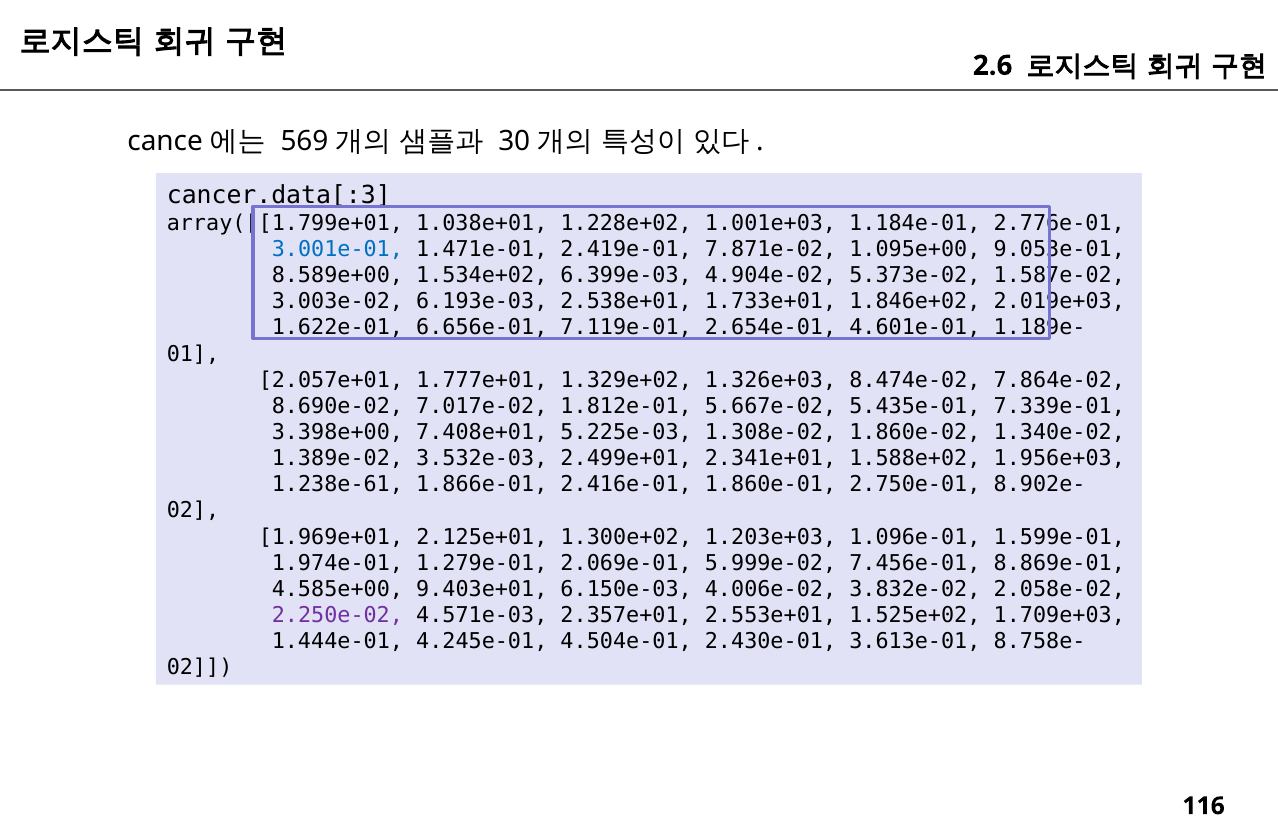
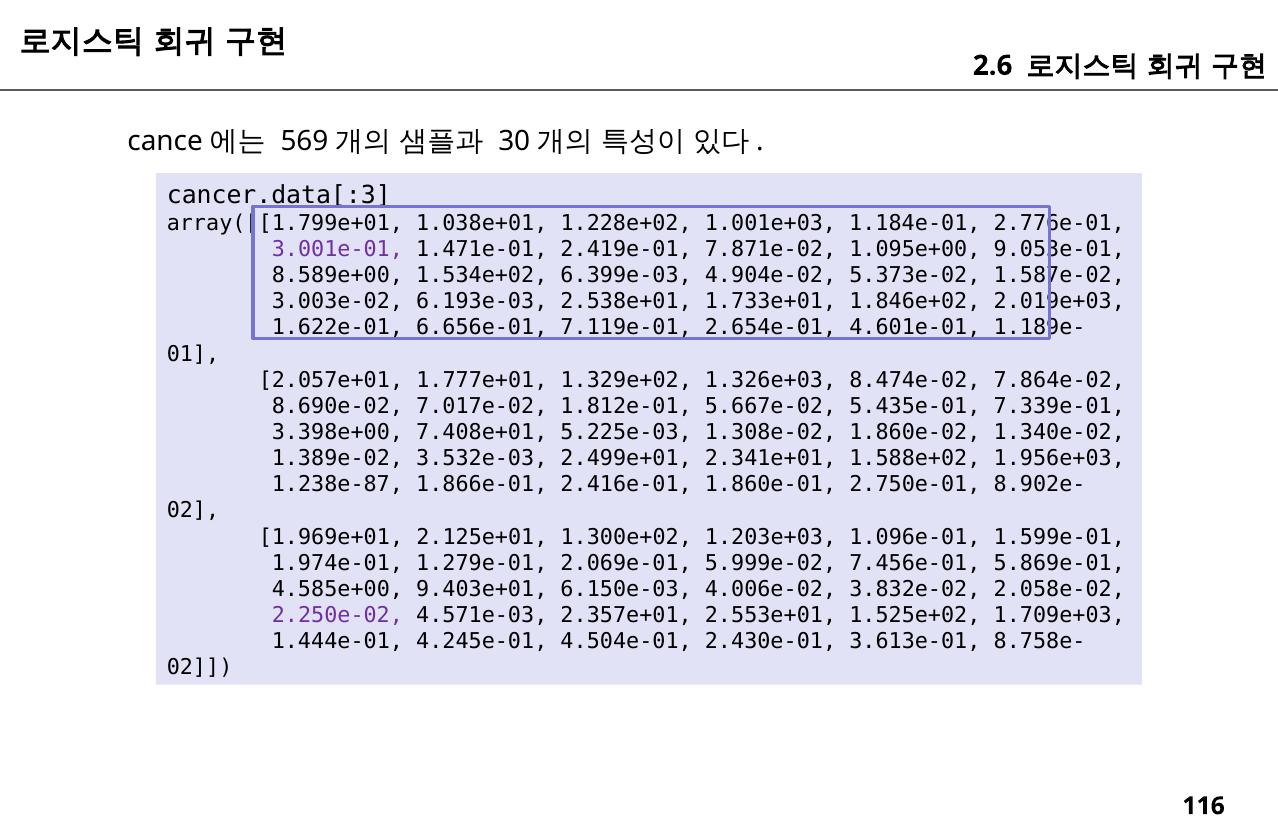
3.001e-01 colour: blue -> purple (337, 249)
1.238e-61: 1.238e-61 -> 1.238e-87 (337, 484)
8.869e-01: 8.869e-01 -> 5.869e-01 (1059, 563)
